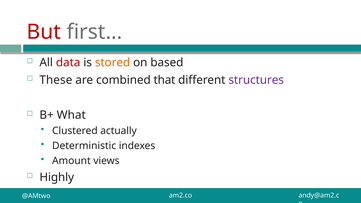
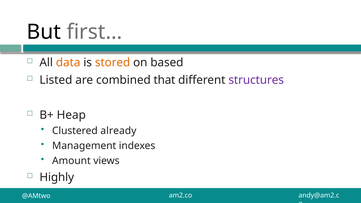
But colour: red -> black (44, 32)
data colour: red -> orange (68, 63)
These: These -> Listed (56, 80)
What: What -> Heap (71, 115)
actually: actually -> already (118, 131)
Deterministic: Deterministic -> Management (84, 146)
